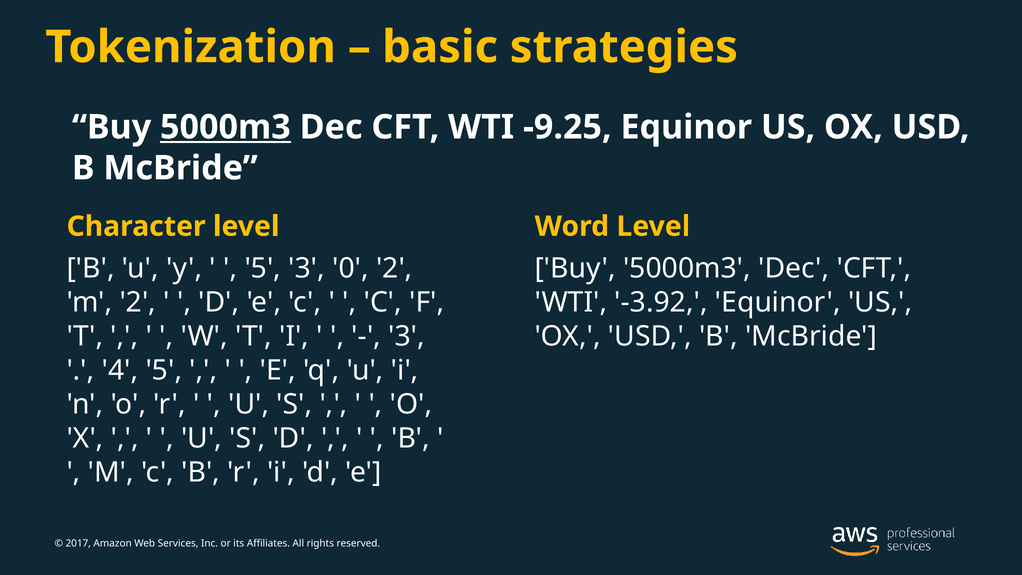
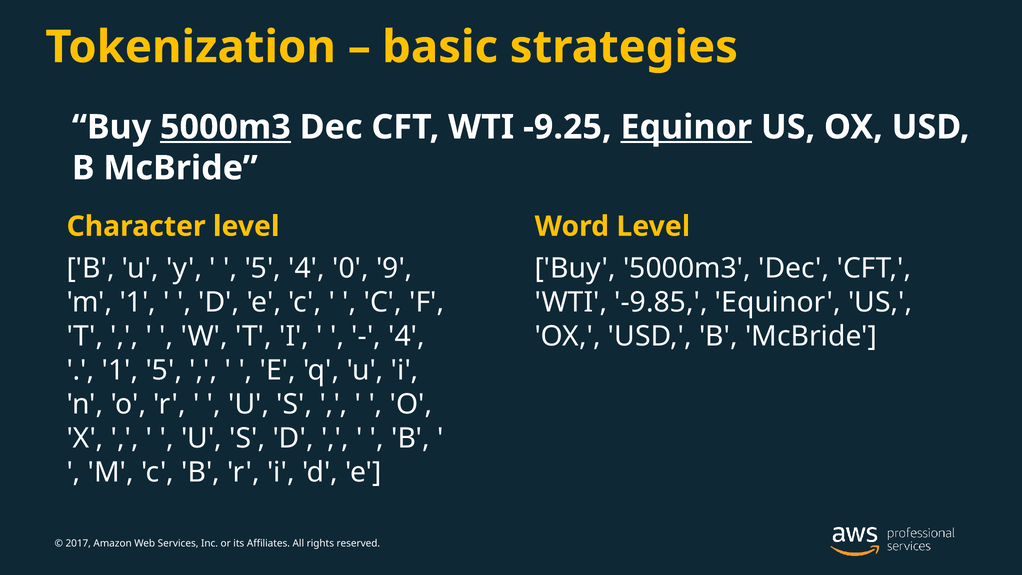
Equinor underline: none -> present (686, 127)
5 3: 3 -> 4 (307, 268)
0 2: 2 -> 9 (394, 268)
m 2: 2 -> 1 (138, 302)
-3.92: -3.92 -> -9.85 (661, 302)
3: 3 -> 4 (407, 336)
4: 4 -> 1 (120, 370)
